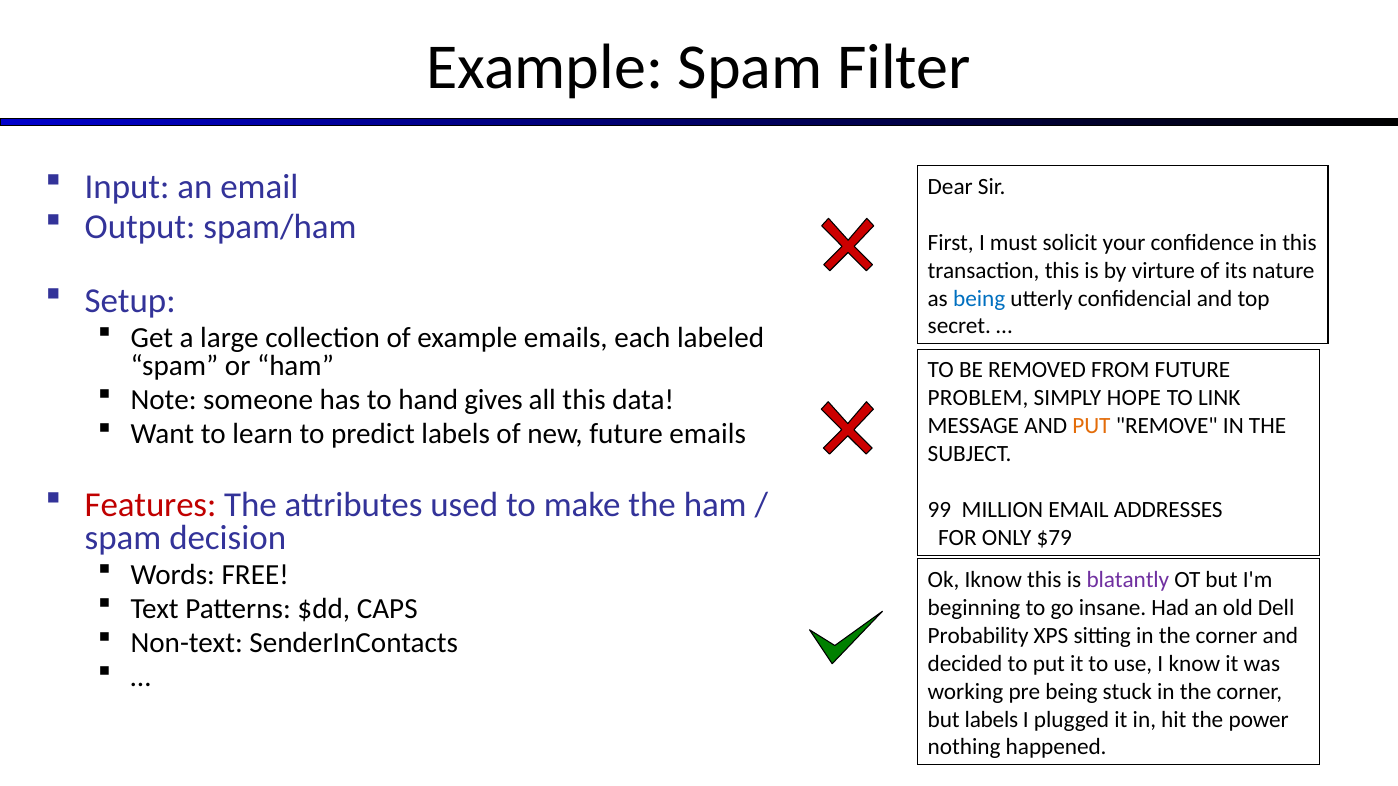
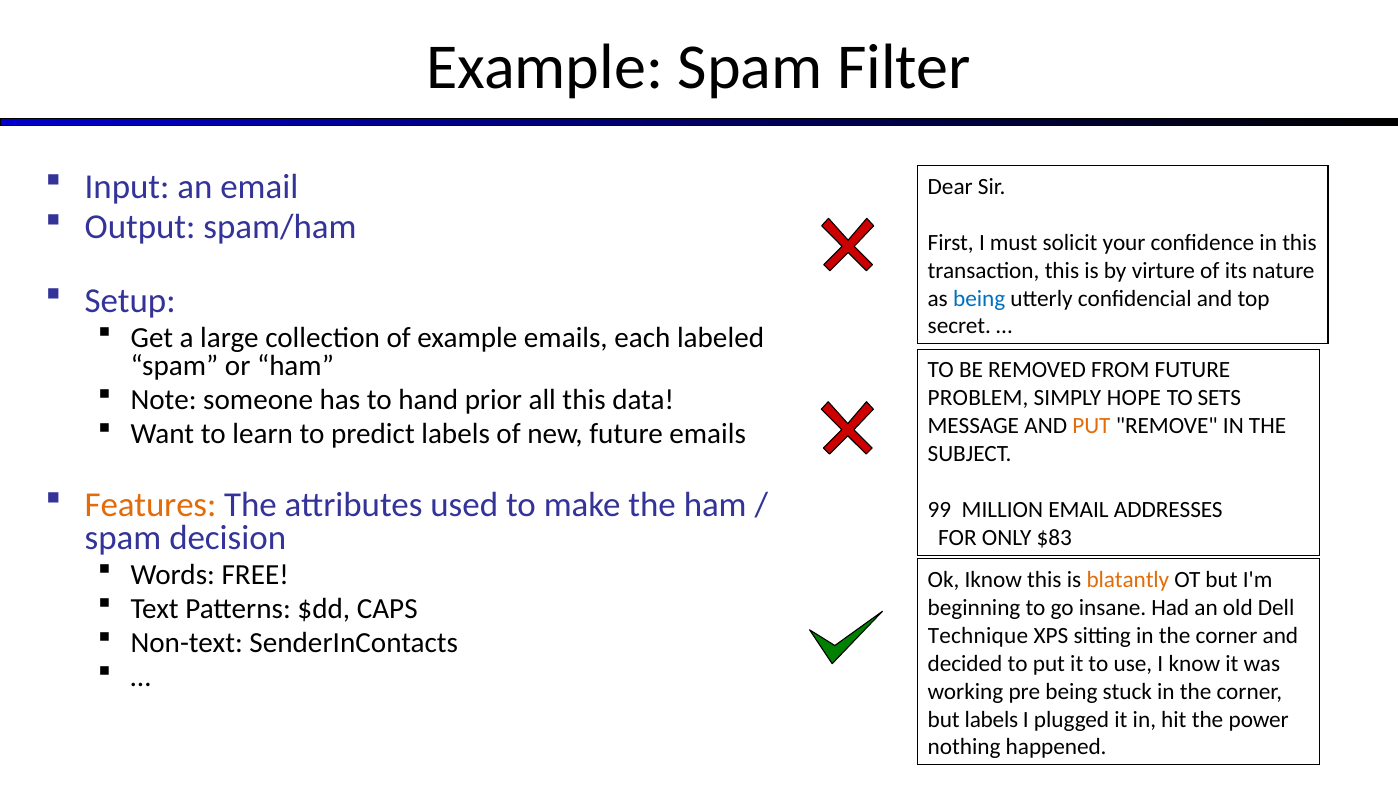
gives: gives -> prior (493, 400)
LINK: LINK -> SETS (1219, 398)
Features colour: red -> orange (151, 505)
$79: $79 -> $83 (1054, 538)
blatantly colour: purple -> orange (1128, 580)
Probability: Probability -> Technique (978, 636)
